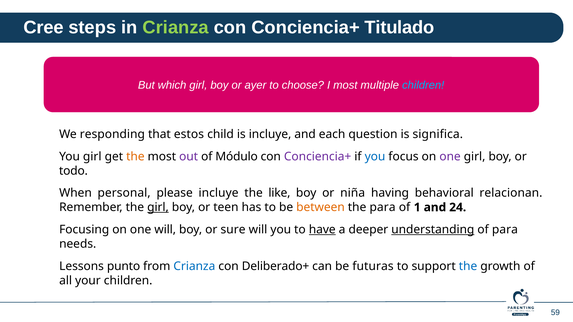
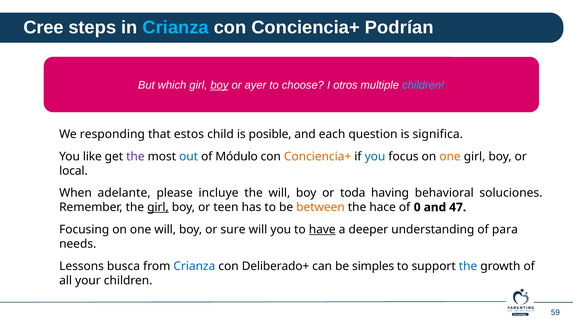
Crianza colour: light green -> light blue (176, 28)
Titulado: Titulado -> Podrían (399, 28)
boy underline: none -> present (219, 85)
I most: most -> otros (345, 85)
is incluye: incluye -> posible (270, 134)
You girl: girl -> like (92, 157)
the colour: orange -> purple (135, 157)
out colour: purple -> blue (189, 157)
Conciencia+ colour: purple -> orange (318, 157)
one colour: purple -> orange (450, 157)
todo: todo -> local (73, 171)
personal: personal -> adelante (124, 193)
the like: like -> will (279, 193)
niña: niña -> toda (353, 193)
relacionan: relacionan -> soluciones (511, 193)
the para: para -> hace (383, 208)
1: 1 -> 0 (417, 208)
24: 24 -> 47 (458, 208)
understanding underline: present -> none (433, 230)
punto: punto -> busca (123, 266)
futuras: futuras -> simples (373, 266)
